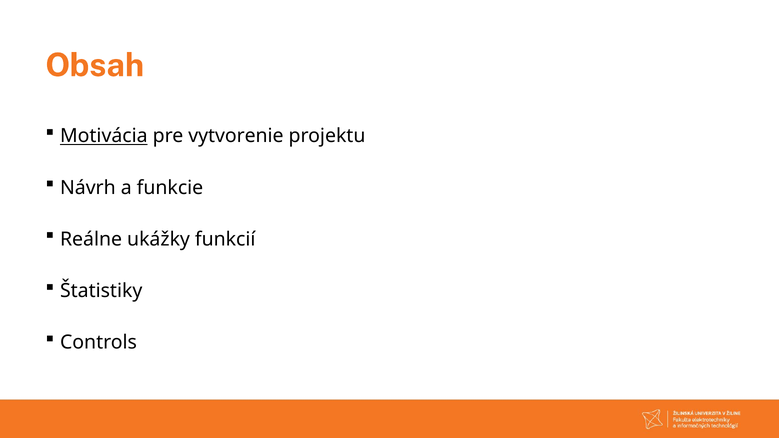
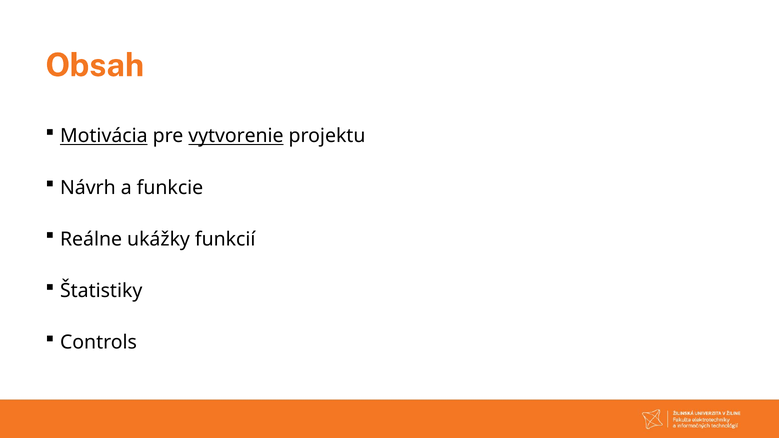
vytvorenie underline: none -> present (236, 136)
